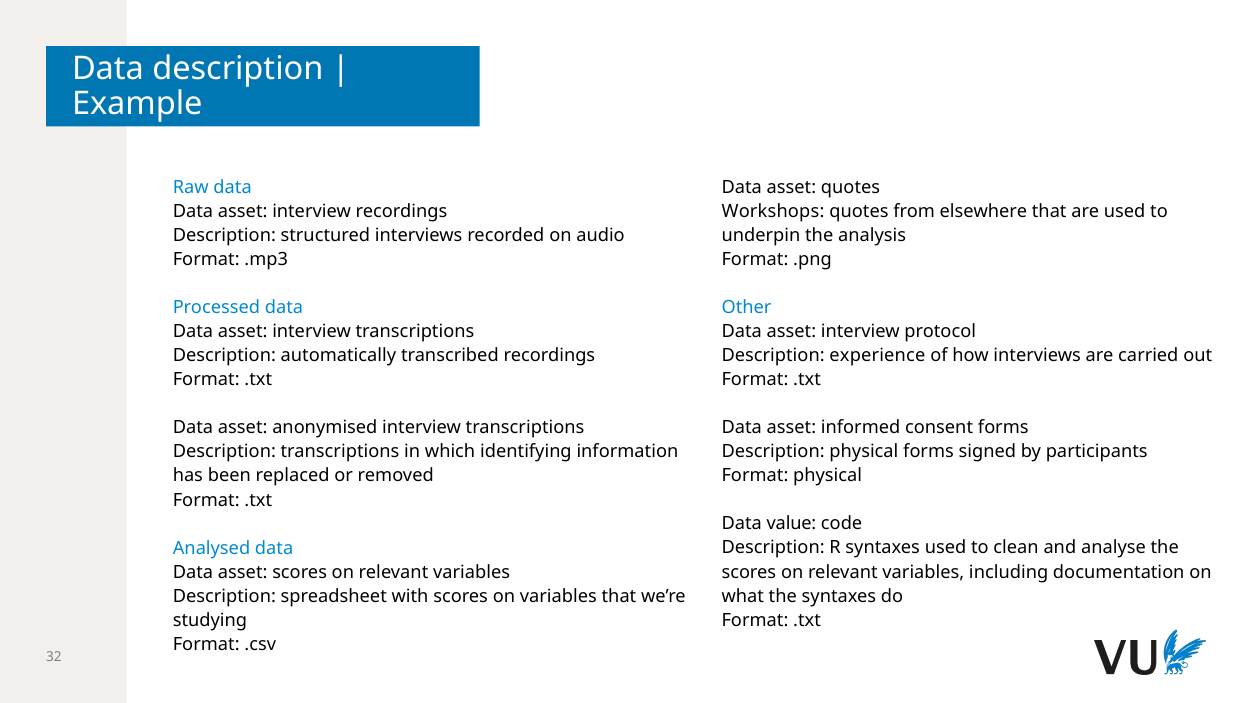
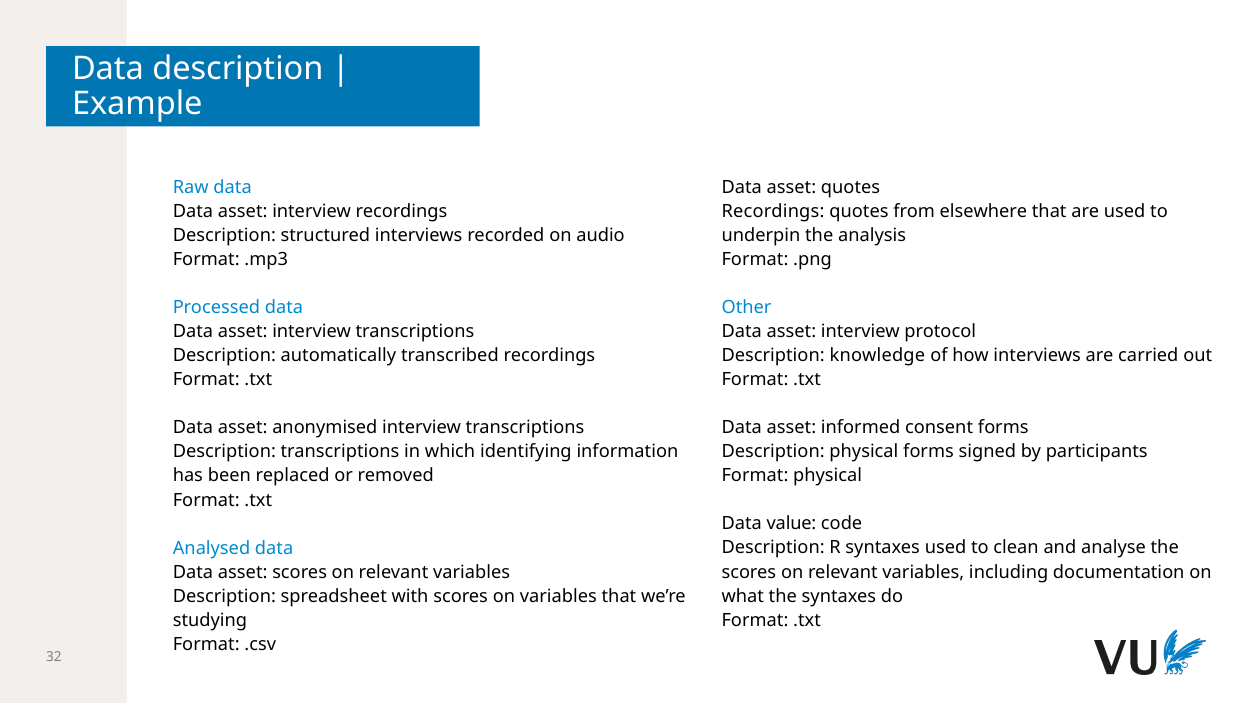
Workshops: Workshops -> Recordings (773, 211)
experience: experience -> knowledge (877, 356)
